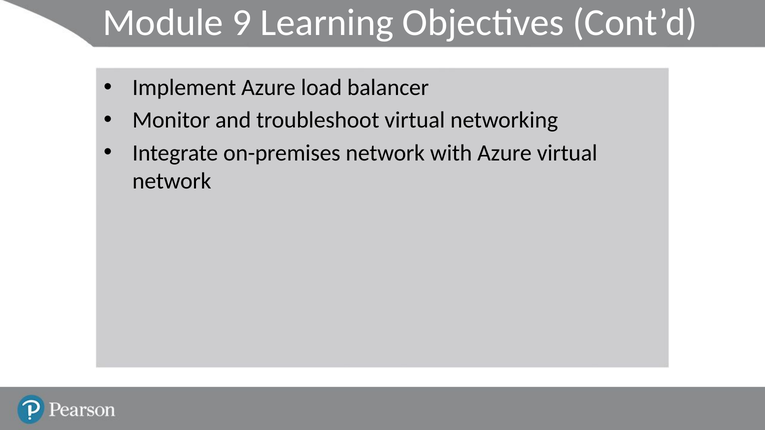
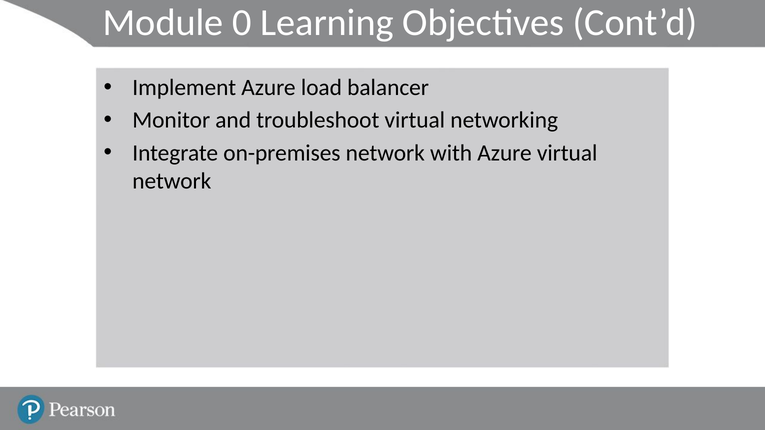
9: 9 -> 0 (242, 23)
